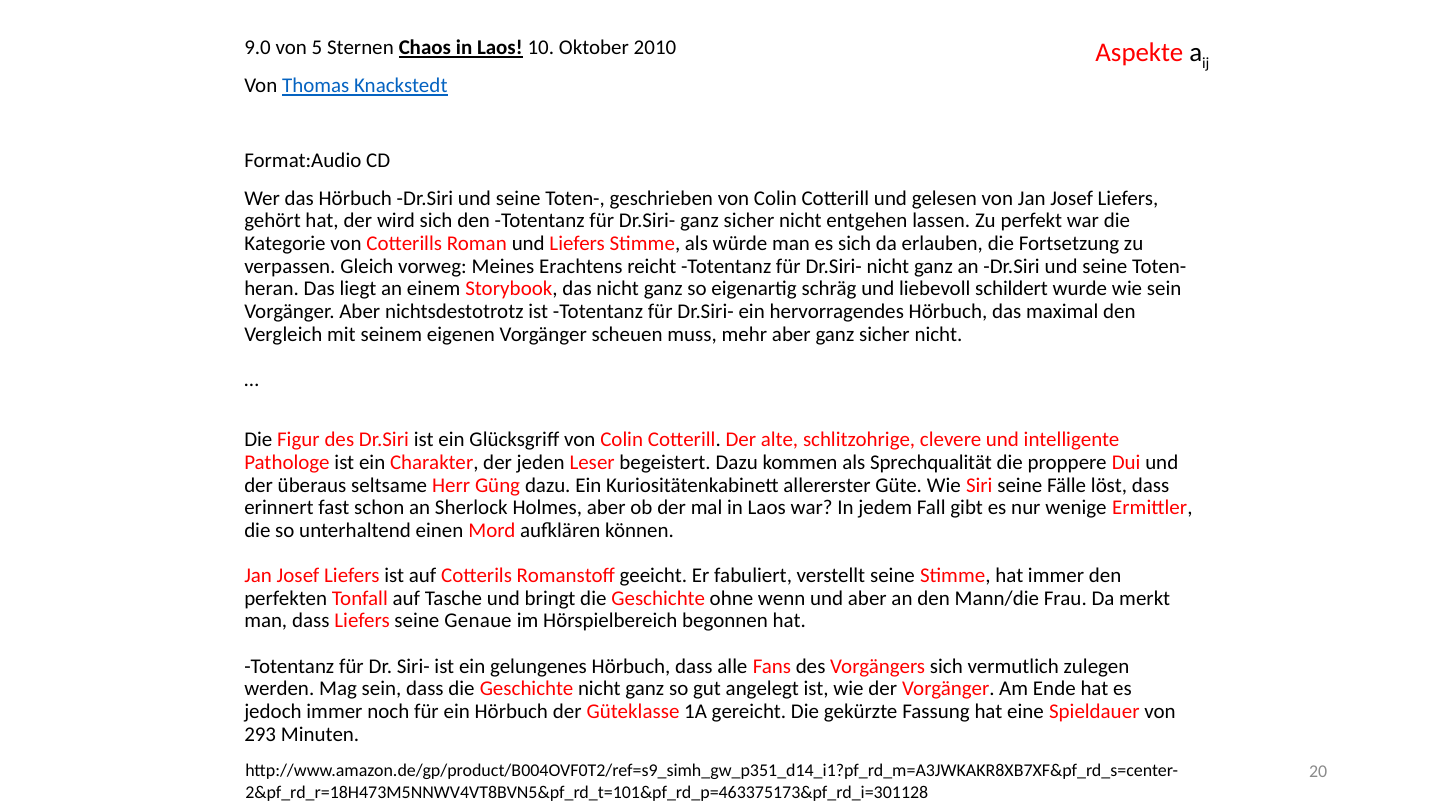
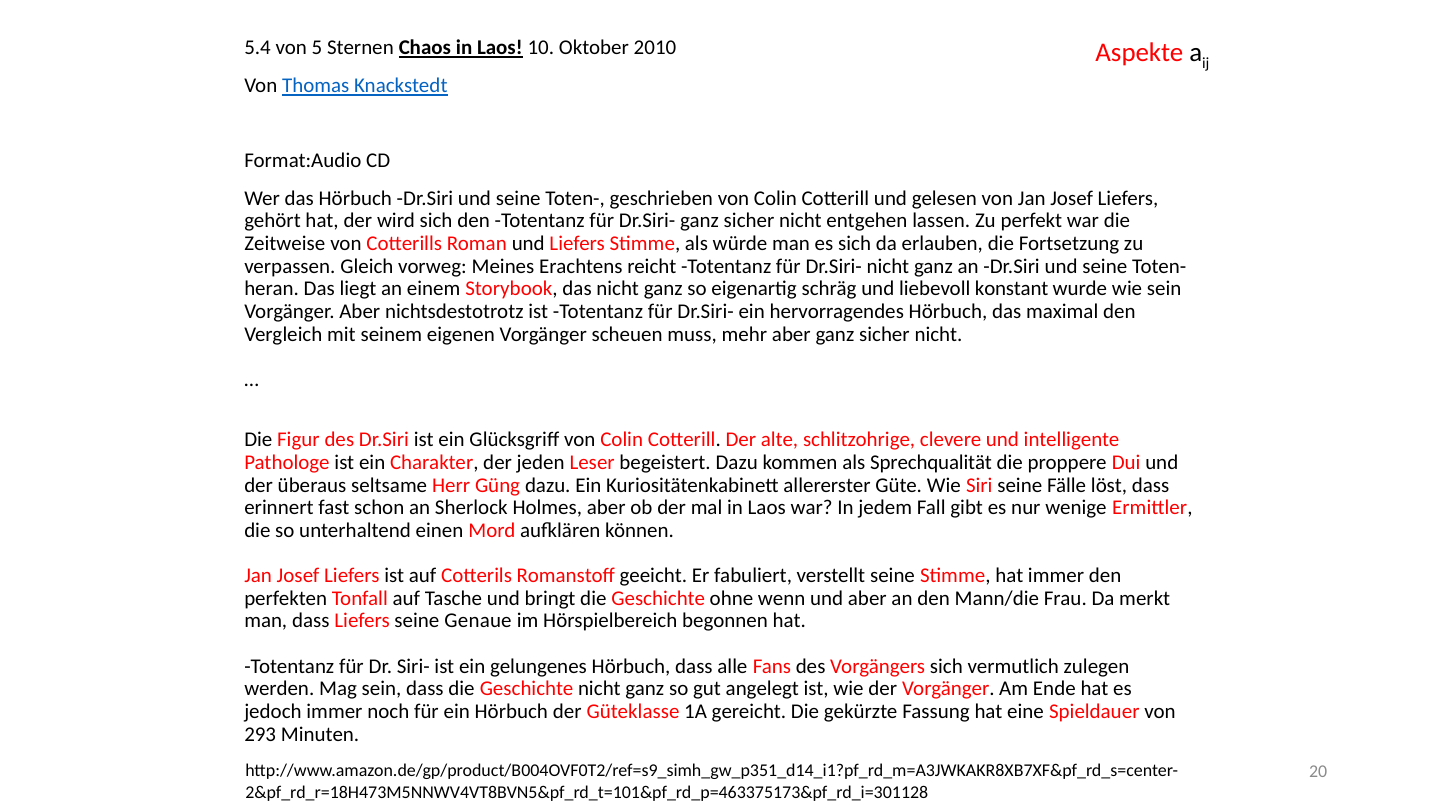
9.0: 9.0 -> 5.4 (258, 48)
Kategorie: Kategorie -> Zeitweise (285, 244)
schildert: schildert -> konstant (1012, 289)
